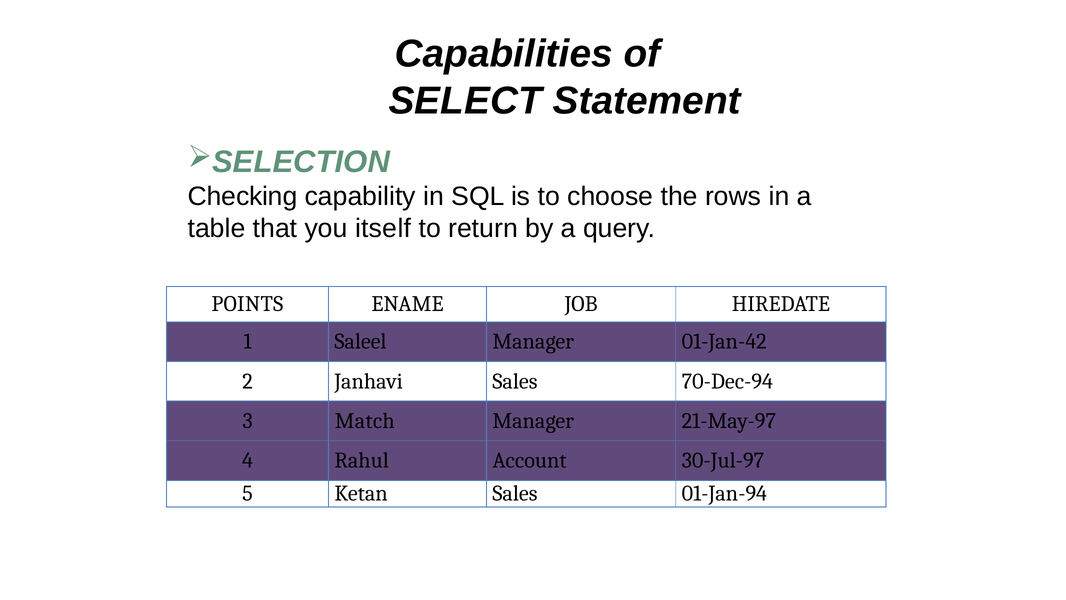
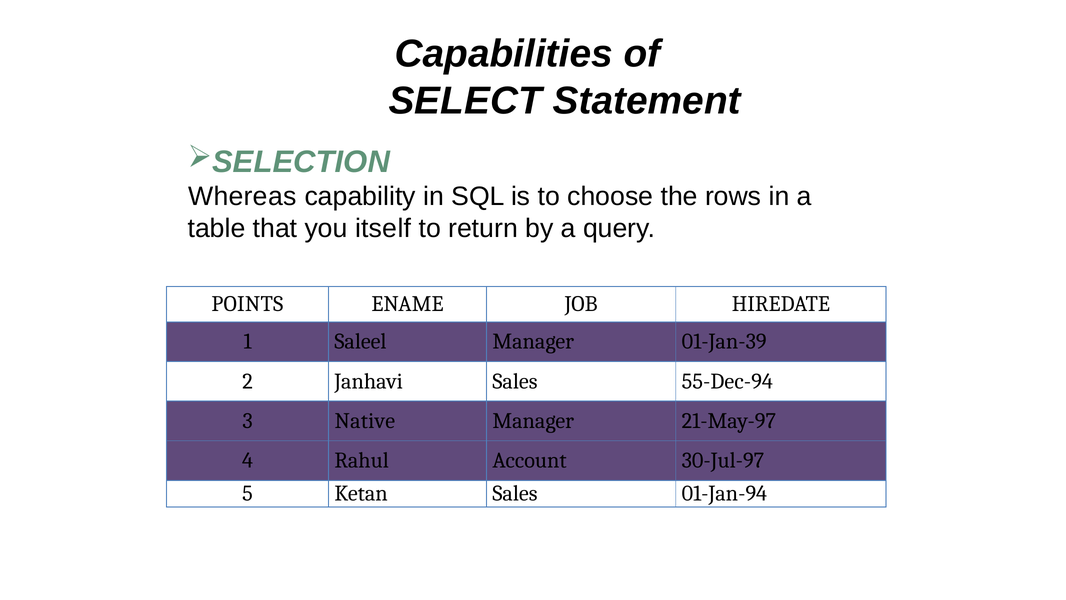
Checking: Checking -> Whereas (242, 196)
01-Jan-42: 01-Jan-42 -> 01-Jan-39 (724, 341)
70-Dec-94: 70-Dec-94 -> 55-Dec-94 (727, 381)
Match: Match -> Native (365, 421)
